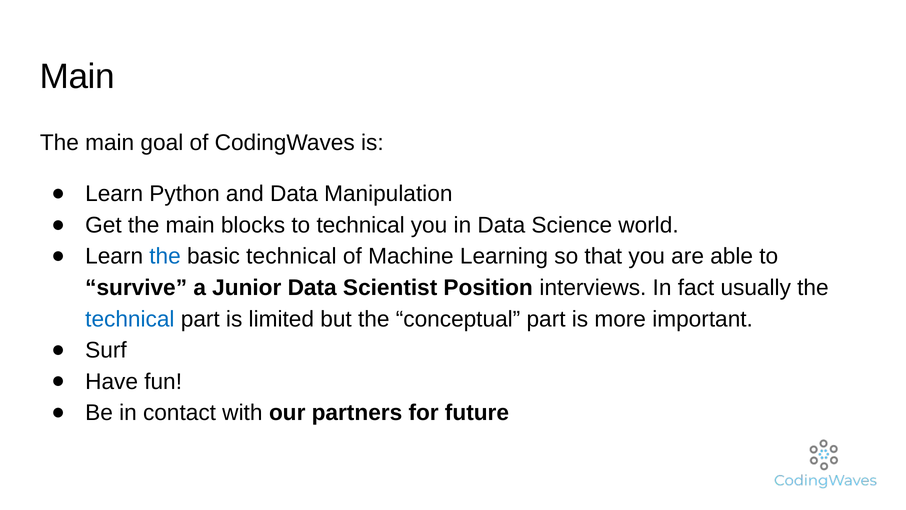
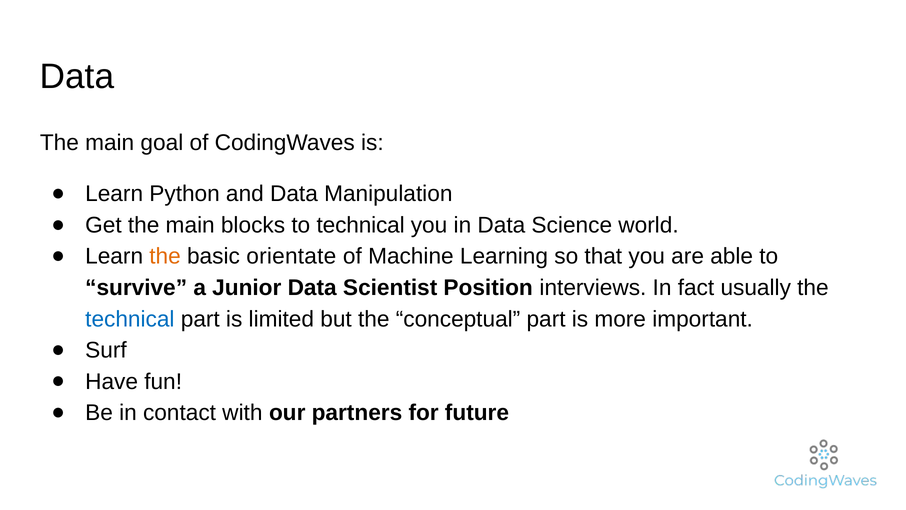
Main: Main -> Data (77, 77)
the colour: blue -> orange (165, 256)
basic technical: technical -> orientate (291, 256)
